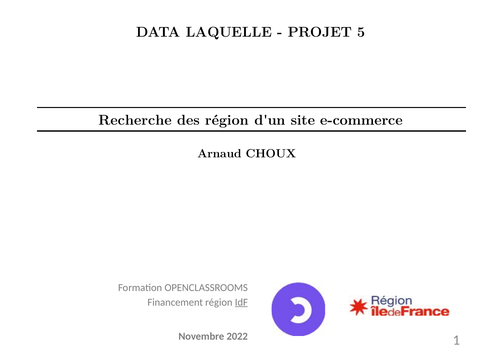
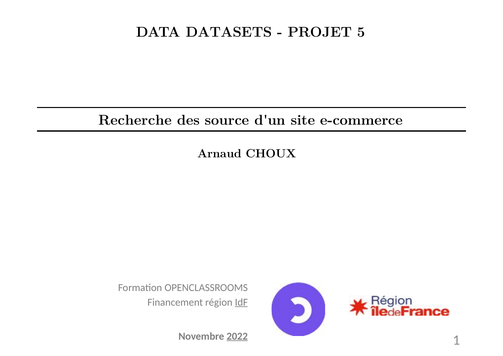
LAQUELLE: LAQUELLE -> DATASETS (229, 32)
des région: région -> source (227, 120)
2022 underline: none -> present (237, 336)
